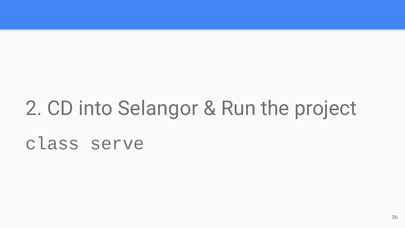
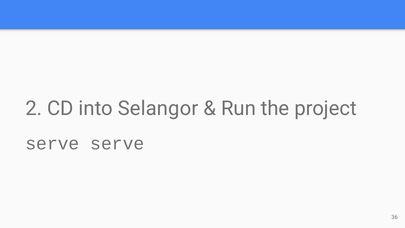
class: class -> serve (52, 143)
